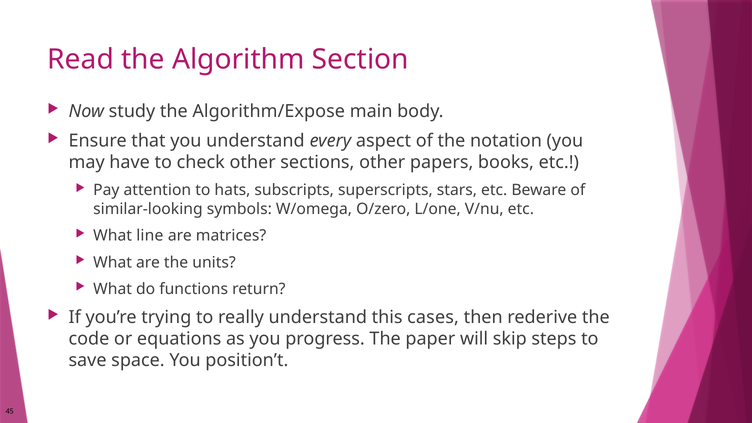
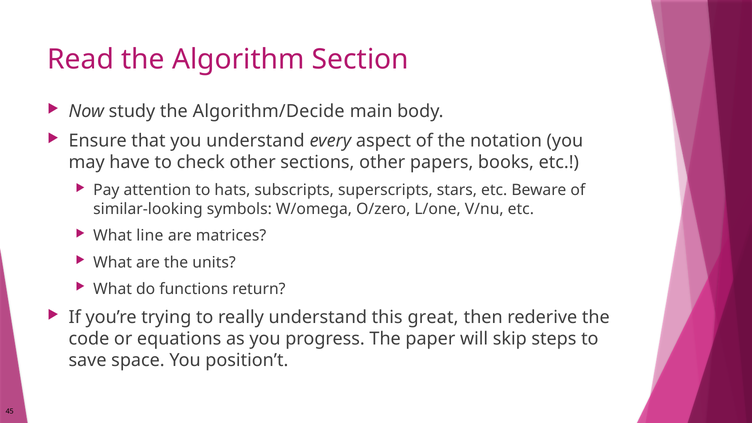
Algorithm/Expose: Algorithm/Expose -> Algorithm/Decide (269, 111)
cases: cases -> great (433, 317)
